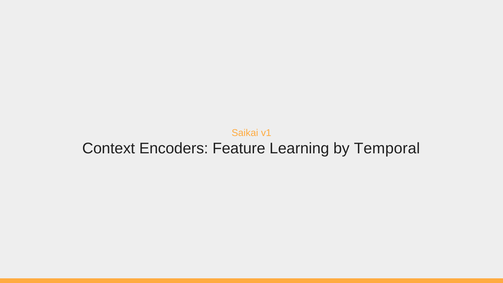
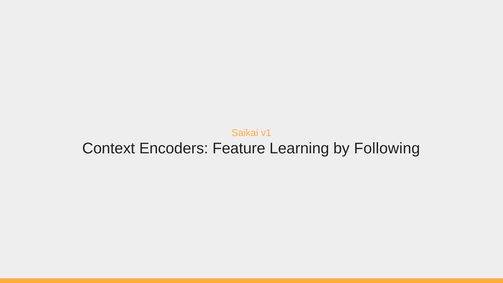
Temporal: Temporal -> Following (387, 148)
